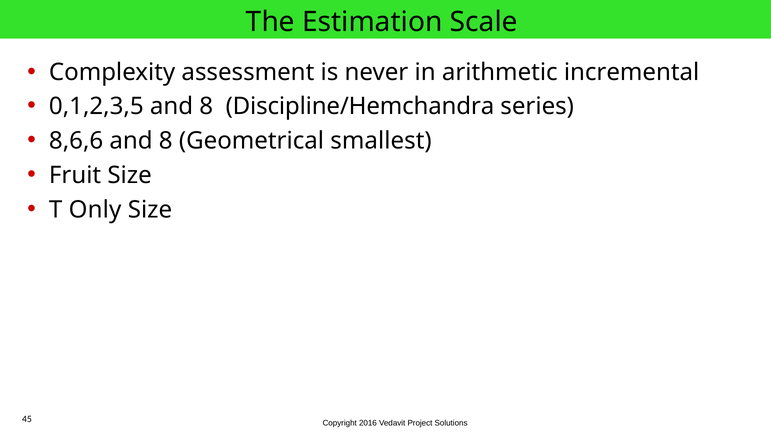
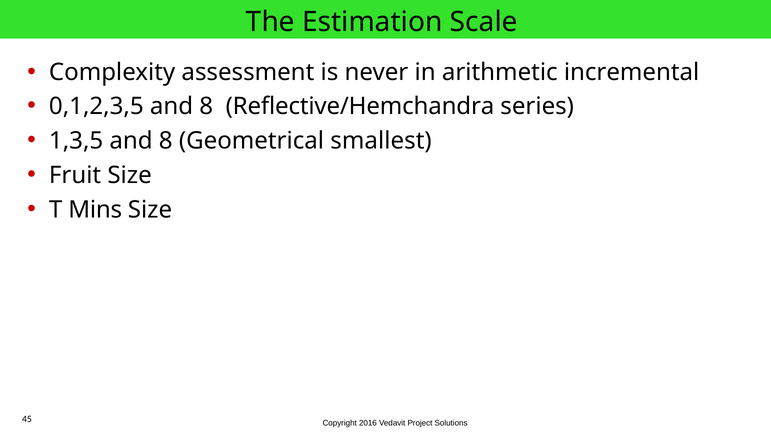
Discipline/Hemchandra: Discipline/Hemchandra -> Reflective/Hemchandra (360, 106)
8,6,6: 8,6,6 -> 1,3,5 (76, 141)
Only: Only -> Mins (95, 210)
